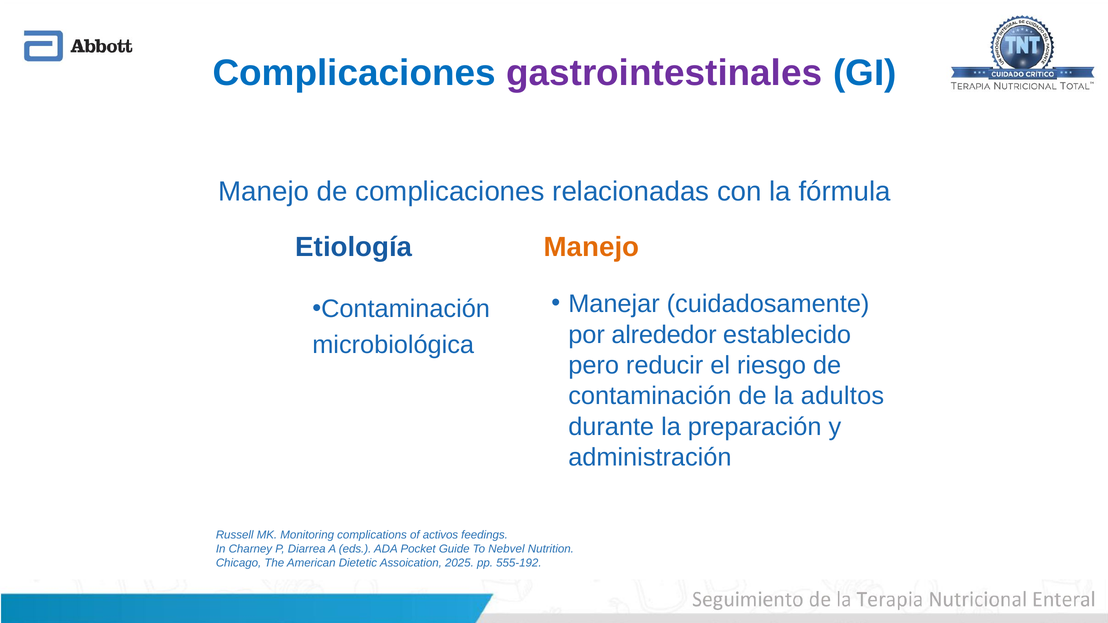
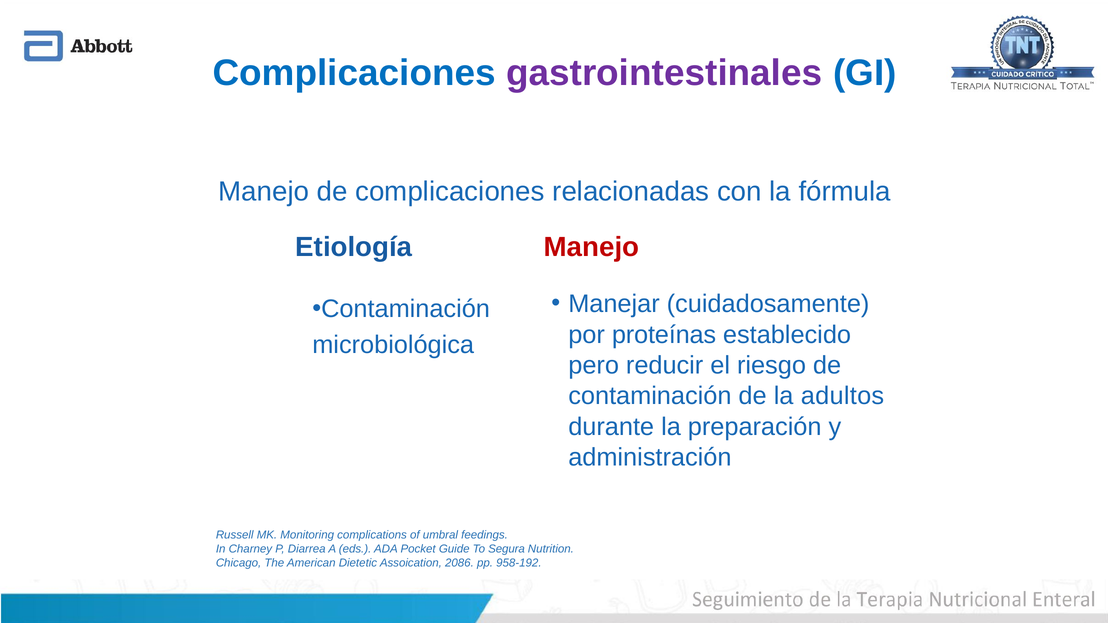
Manejo colour: orange -> red (591, 247)
alrededor: alrededor -> proteínas (664, 335)
activos: activos -> umbral (440, 535)
Nebvel: Nebvel -> Segura (507, 549)
2025: 2025 -> 2086 (459, 563)
555-192: 555-192 -> 958-192 (519, 563)
